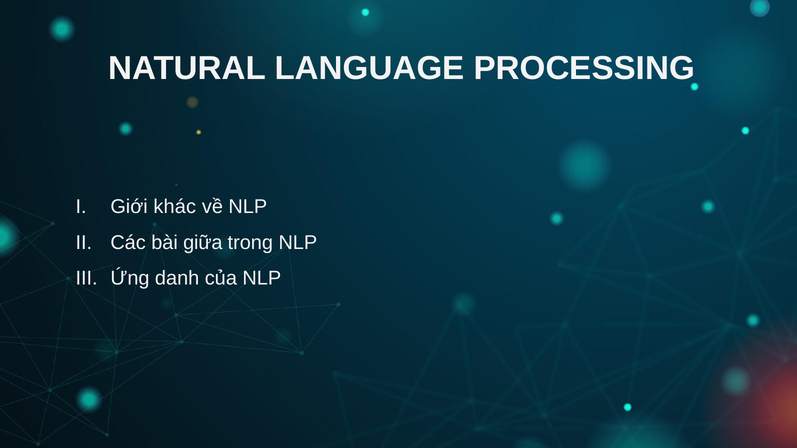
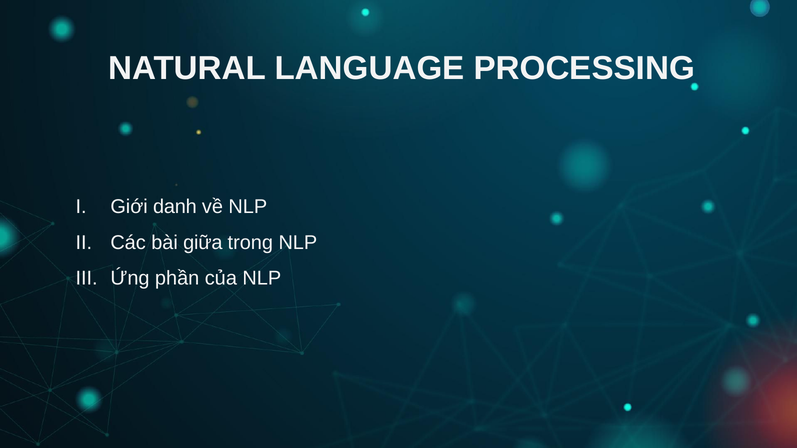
khác: khác -> danh (175, 207)
danh: danh -> phần (177, 279)
